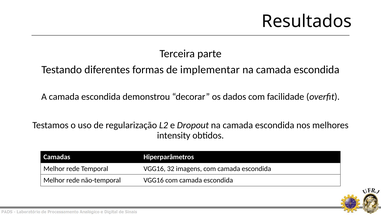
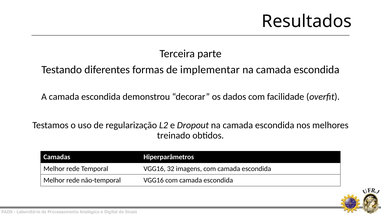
intensity: intensity -> treinado (174, 135)
